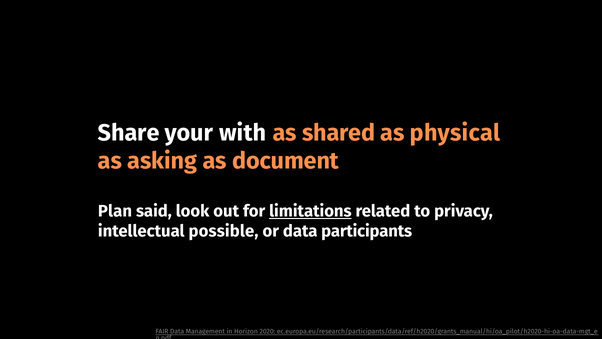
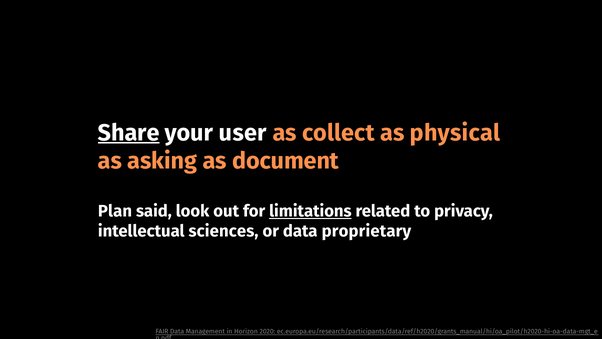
Share underline: none -> present (129, 133)
with: with -> user (243, 133)
shared: shared -> collect (338, 133)
possible: possible -> sciences (223, 231)
participants: participants -> proprietary (366, 231)
